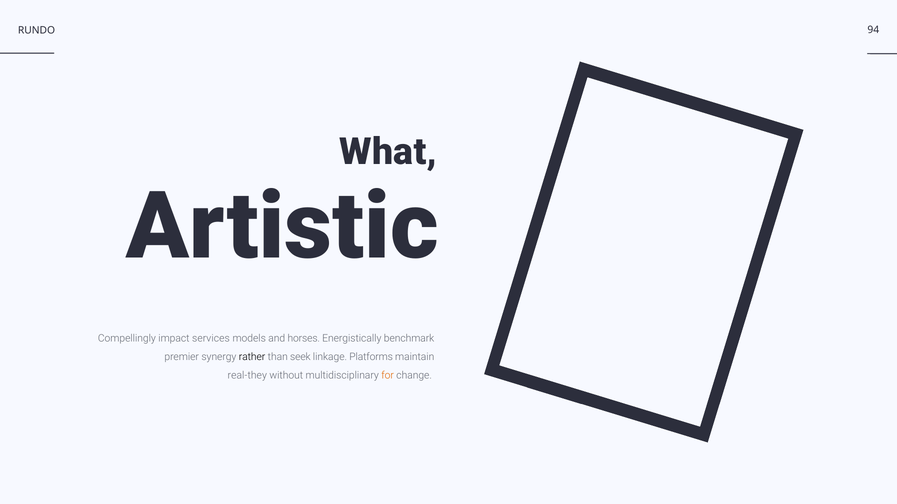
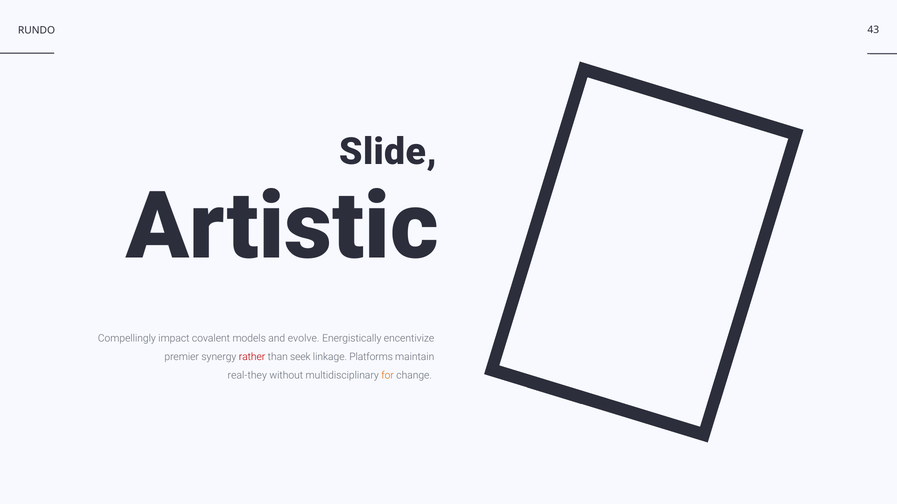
94: 94 -> 43 (873, 30)
What: What -> Slide (388, 152)
services: services -> covalent (211, 339)
horses: horses -> evolve (304, 339)
benchmark: benchmark -> encentivize (409, 339)
rather colour: black -> red (252, 357)
